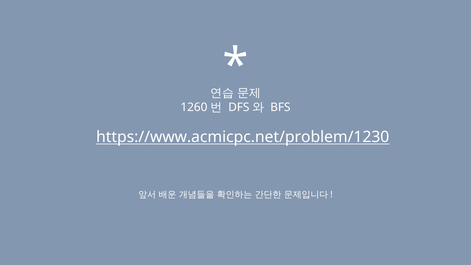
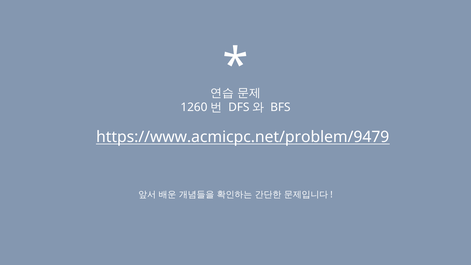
https://www.acmicpc.net/problem/1230: https://www.acmicpc.net/problem/1230 -> https://www.acmicpc.net/problem/9479 (243, 137)
